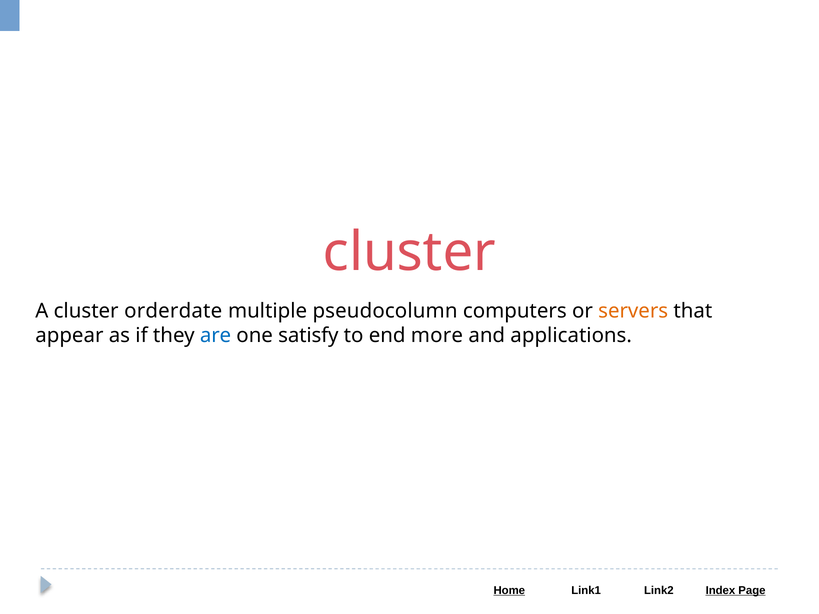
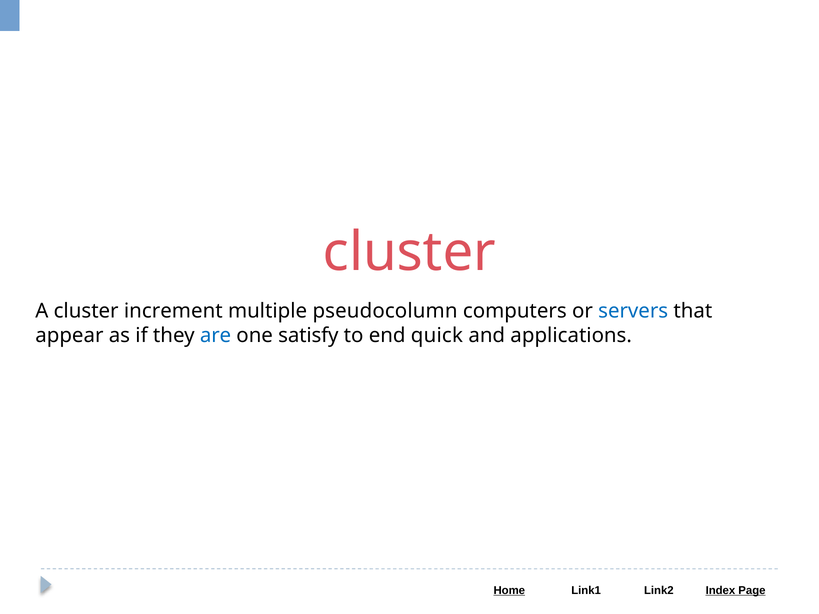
orderdate: orderdate -> increment (173, 311)
servers colour: orange -> blue (633, 311)
more: more -> quick (437, 336)
